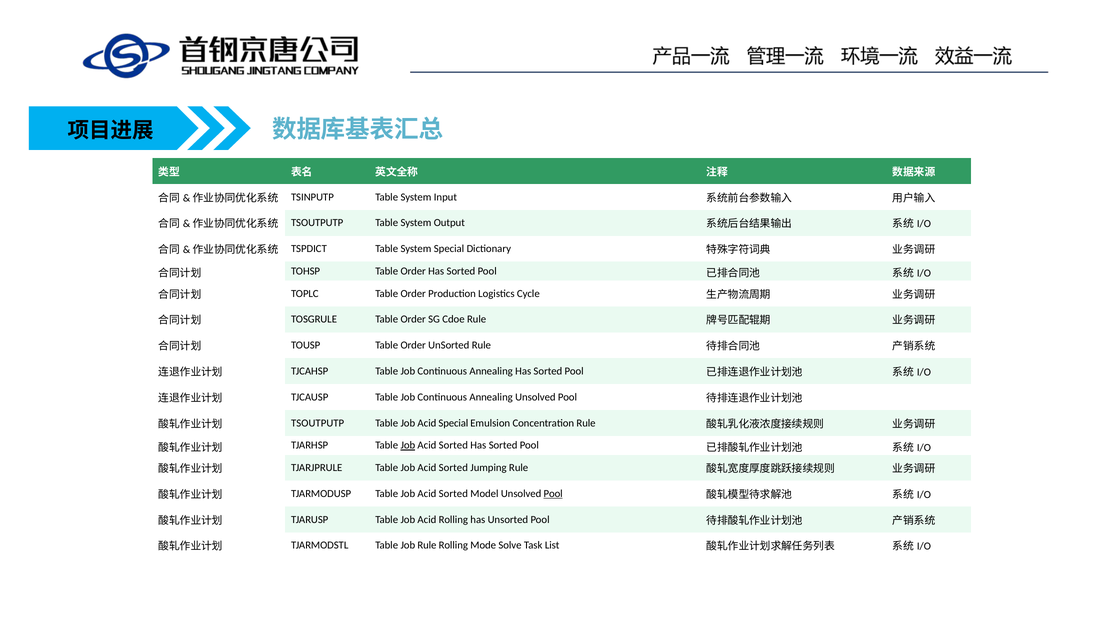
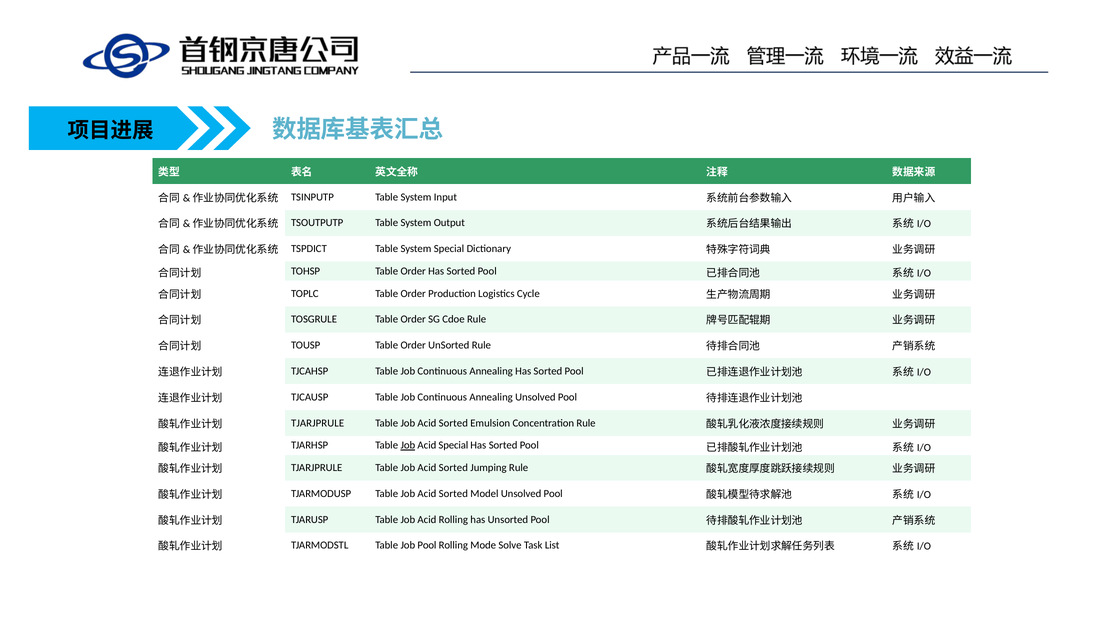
TSOUTPUTP: TSOUTPUTP -> TJARJPRULE (318, 423)
Special: Special -> Sorted (453, 423)
Sorted: Sorted -> Special (453, 445)
Pool underline: present -> none (553, 494)
Job Rule: Rule -> Pool (427, 546)
